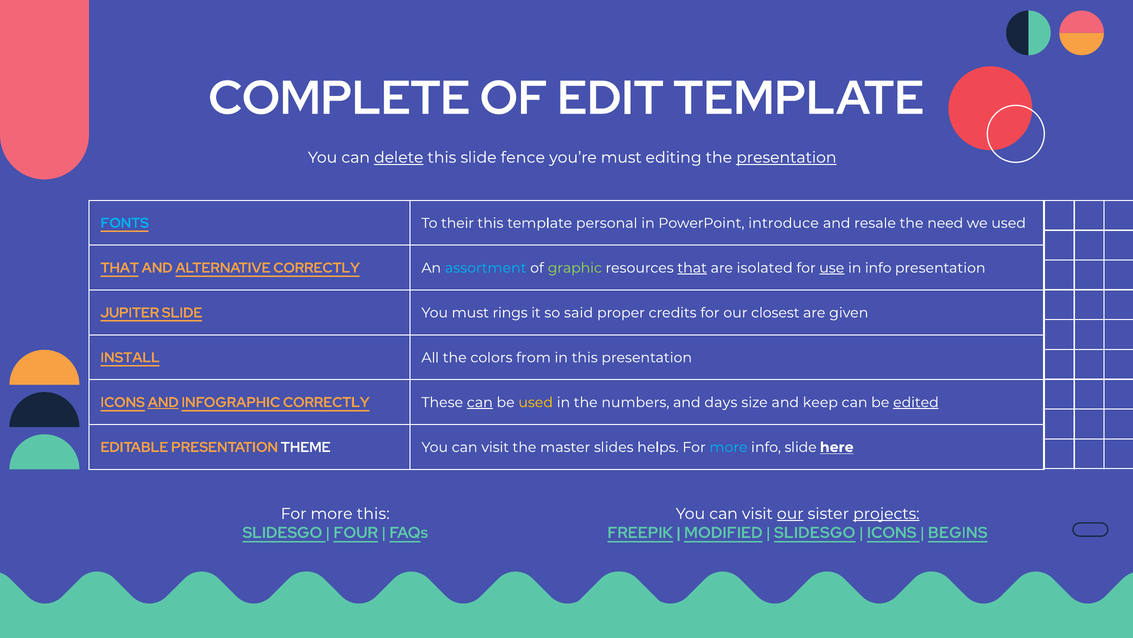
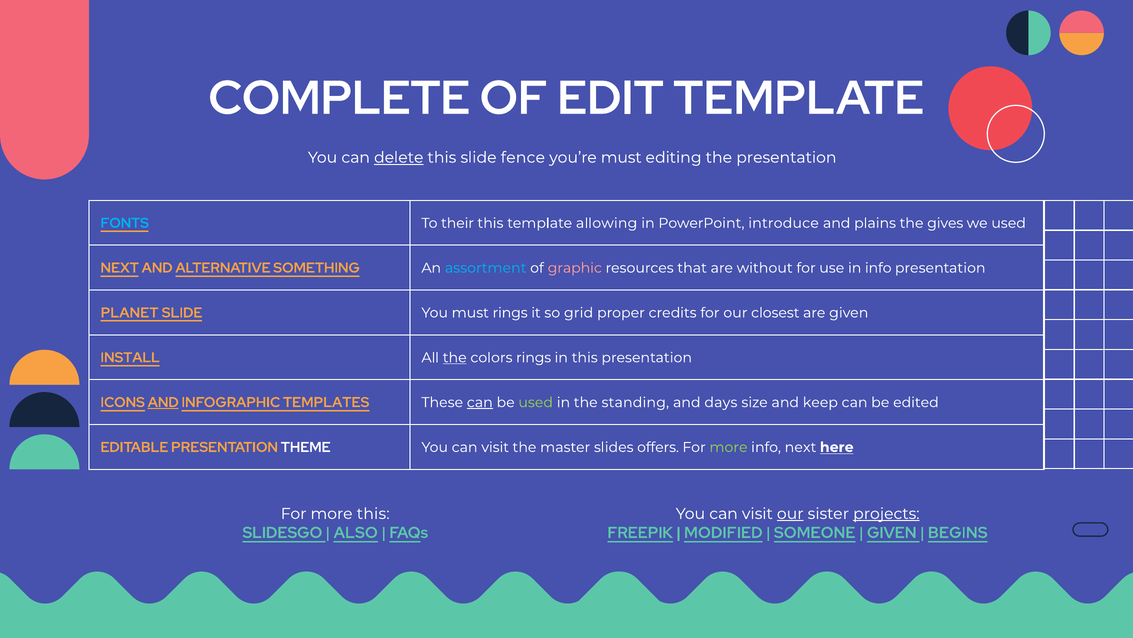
presentation underline: present -> none (786, 157)
personal: personal -> allowing (607, 223)
resale: resale -> plains (875, 223)
need: need -> gives (945, 223)
THAT: THAT -> NEXT (120, 268)
ALTERNATIVE CORRECTLY: CORRECTLY -> SOMETHING (317, 268)
graphic colour: light green -> pink (575, 268)
that underline: present -> none (692, 268)
isolated: isolated -> without (765, 268)
use underline: present -> none (832, 268)
JUPITER: JUPITER -> PLANET (130, 312)
said: said -> grid (579, 312)
the underline: none -> present (455, 357)
colors from: from -> rings (534, 357)
INFOGRAPHIC CORRECTLY: CORRECTLY -> TEMPLATES (326, 402)
used colour: yellow -> light green (536, 402)
numbers: numbers -> standing (635, 402)
edited underline: present -> none (916, 402)
helps: helps -> offers (658, 447)
more colour: light blue -> light green (729, 447)
info slide: slide -> next (801, 447)
FOUR: FOUR -> ALSO (356, 532)
SLIDESGO: SLIDESGO -> SOMEONE (815, 532)
ICONS: ICONS -> GIVEN (892, 532)
